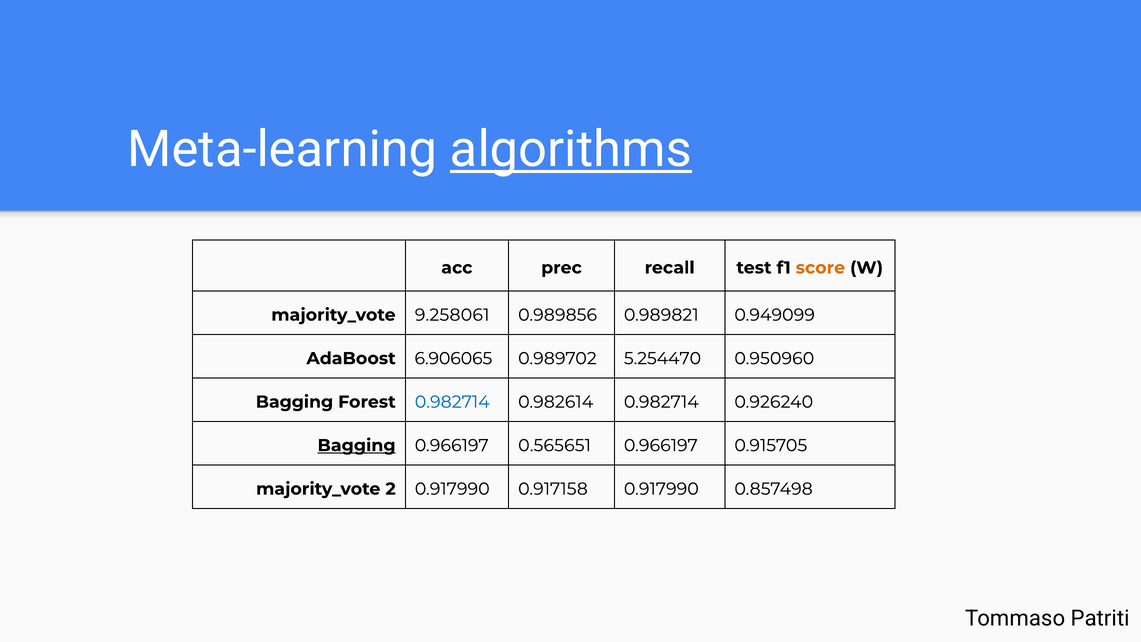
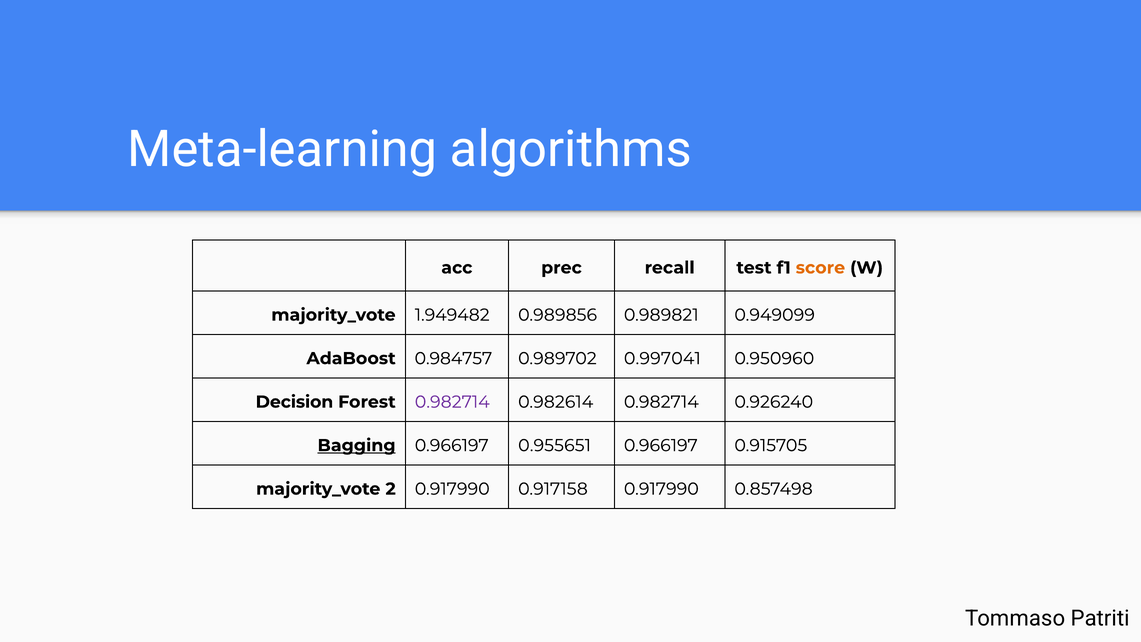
algorithms underline: present -> none (571, 150)
9.258061: 9.258061 -> 1.949482 (452, 315)
6.906065: 6.906065 -> 0.984757 (453, 358)
5.254470: 5.254470 -> 0.997041 (662, 358)
Bagging: Bagging -> Decision (294, 402)
0.982714 colour: blue -> purple (452, 402)
0.565651: 0.565651 -> 0.955651 (555, 445)
